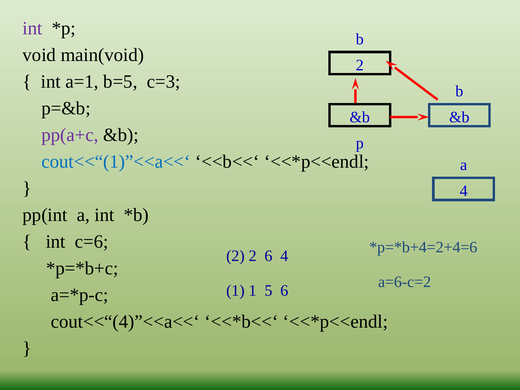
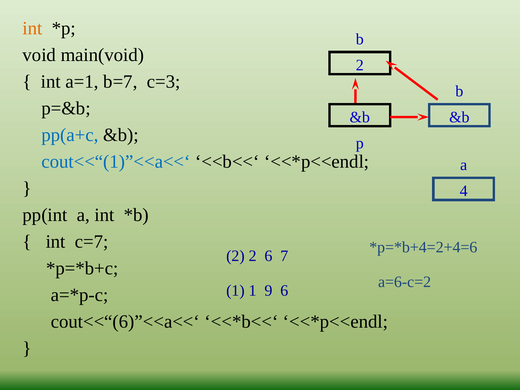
int colour: purple -> orange (33, 28)
b=5: b=5 -> b=7 (120, 82)
pp(a+c colour: purple -> blue (70, 135)
c=6: c=6 -> c=7 (92, 242)
6 4: 4 -> 7 (284, 256)
5: 5 -> 9 (268, 290)
cout<<“(4)”<<a<<‘: cout<<“(4)”<<a<<‘ -> cout<<“(6)”<<a<<‘ (125, 322)
